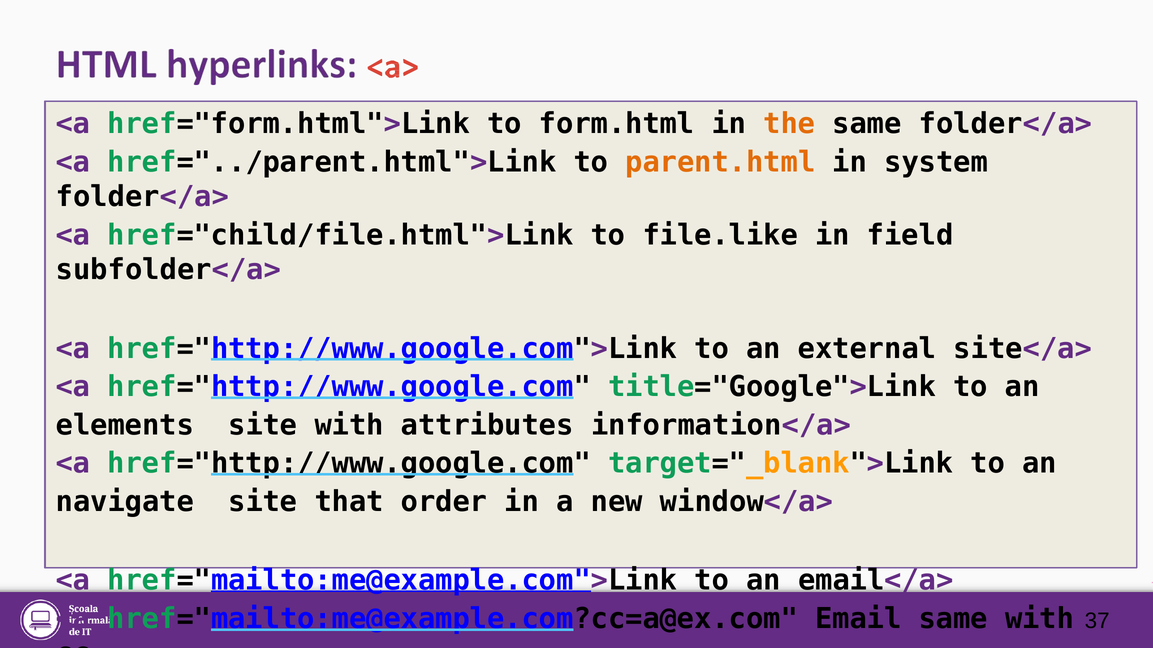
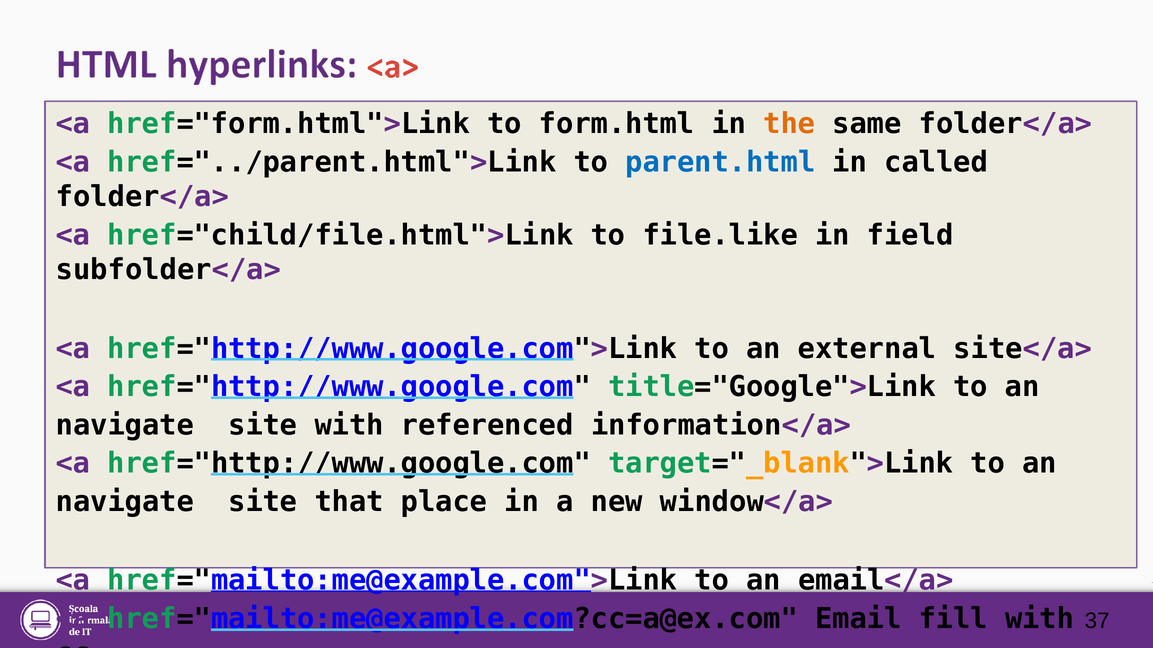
parent.html colour: orange -> blue (720, 163)
system: system -> called (936, 163)
elements: elements -> navigate (125, 426)
attributes: attributes -> referenced (487, 426)
order: order -> place (444, 502)
href="mailto:me@example.com?cc=a@ex.com">Email same: same -> fill (953, 619)
